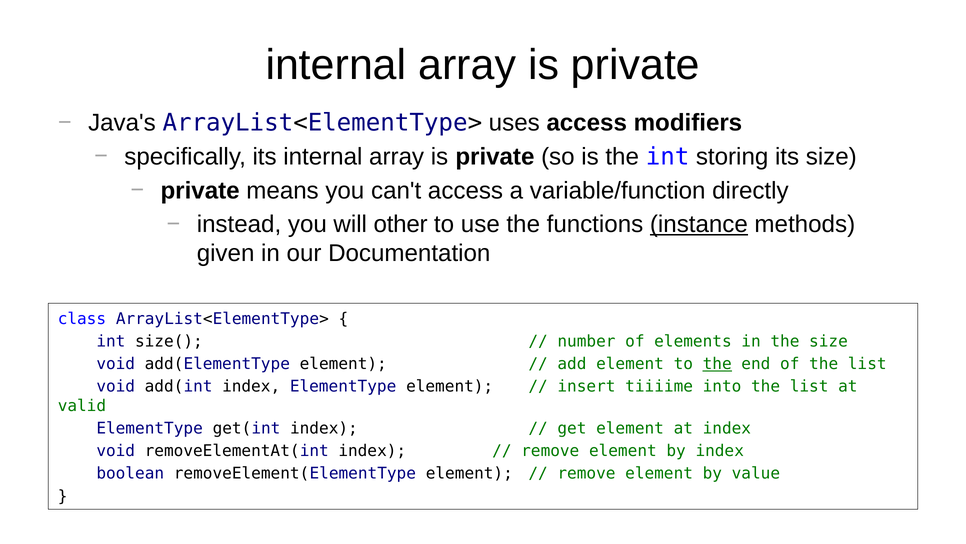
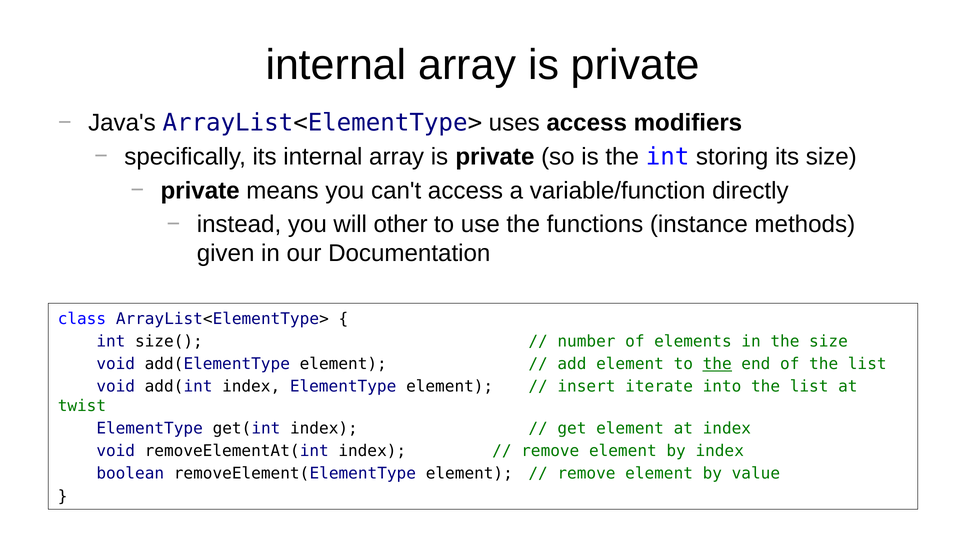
instance underline: present -> none (699, 224)
tiiiime: tiiiime -> iterate (659, 386)
valid: valid -> twist (82, 405)
